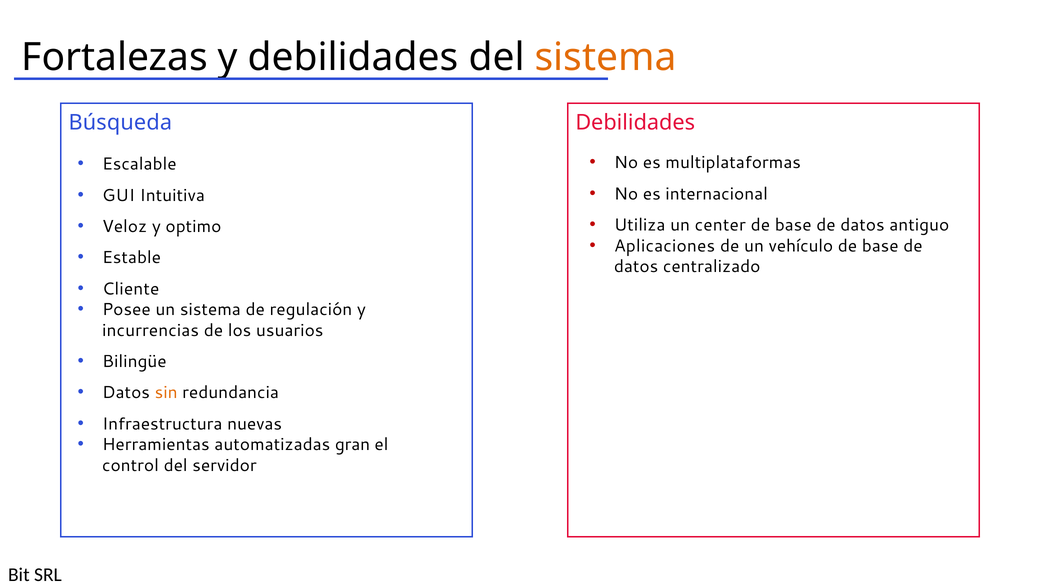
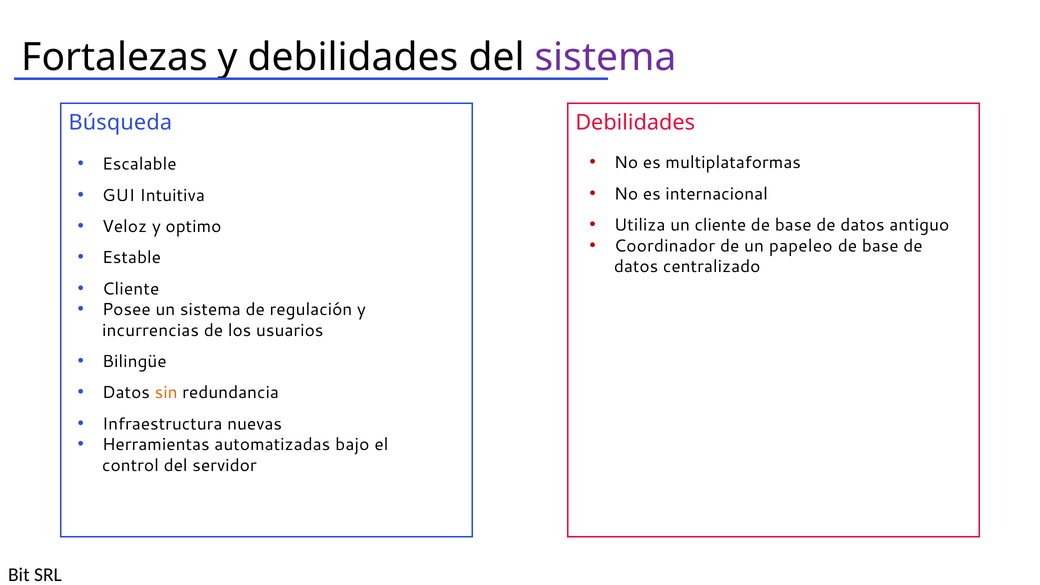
sistema colour: orange -> purple (606, 57)
un center: center -> cliente (720, 225)
Aplicaciones: Aplicaciones -> Coordinador (665, 246)
vehículo: vehículo -> papeleo (801, 246)
gran: gran -> bajo (352, 445)
